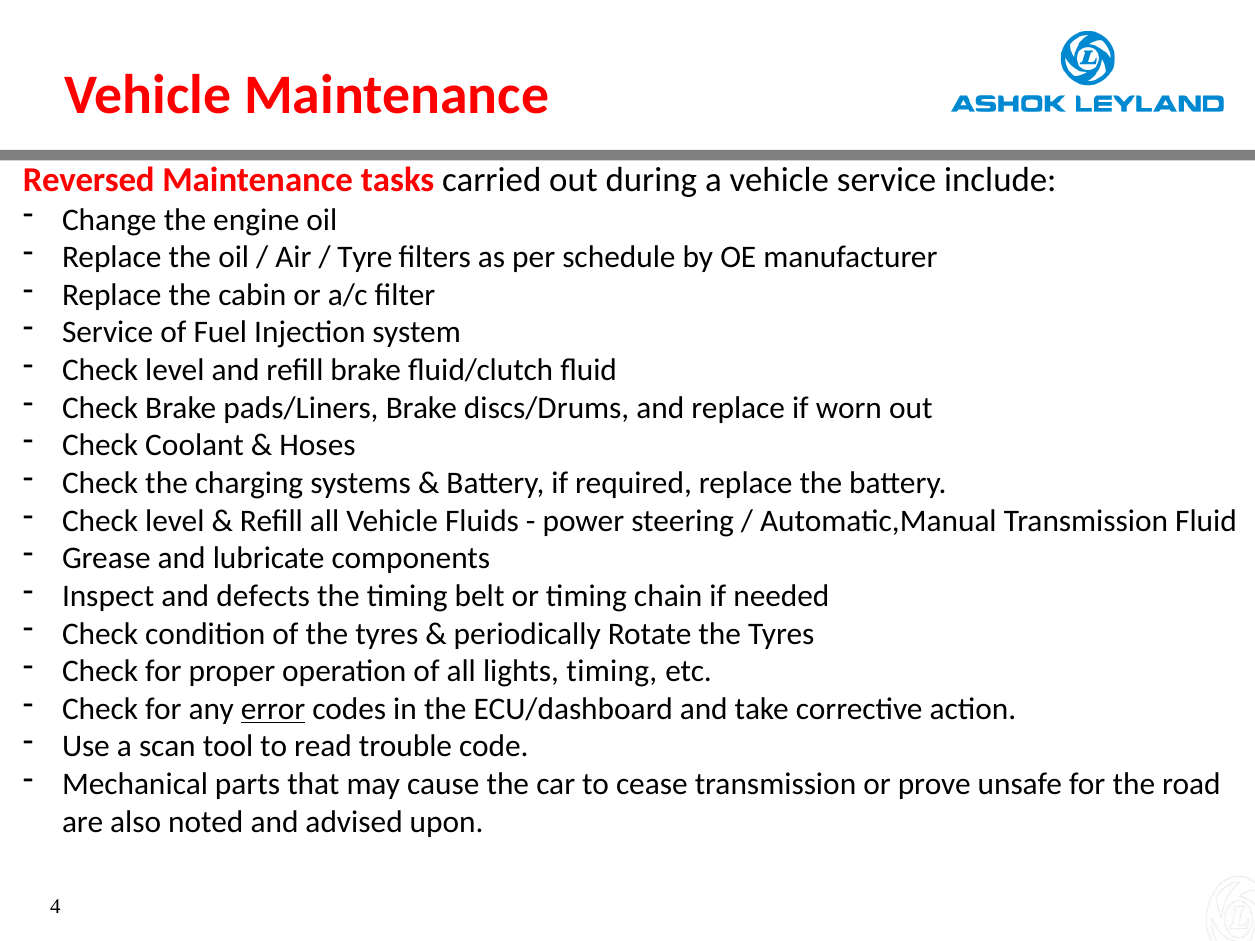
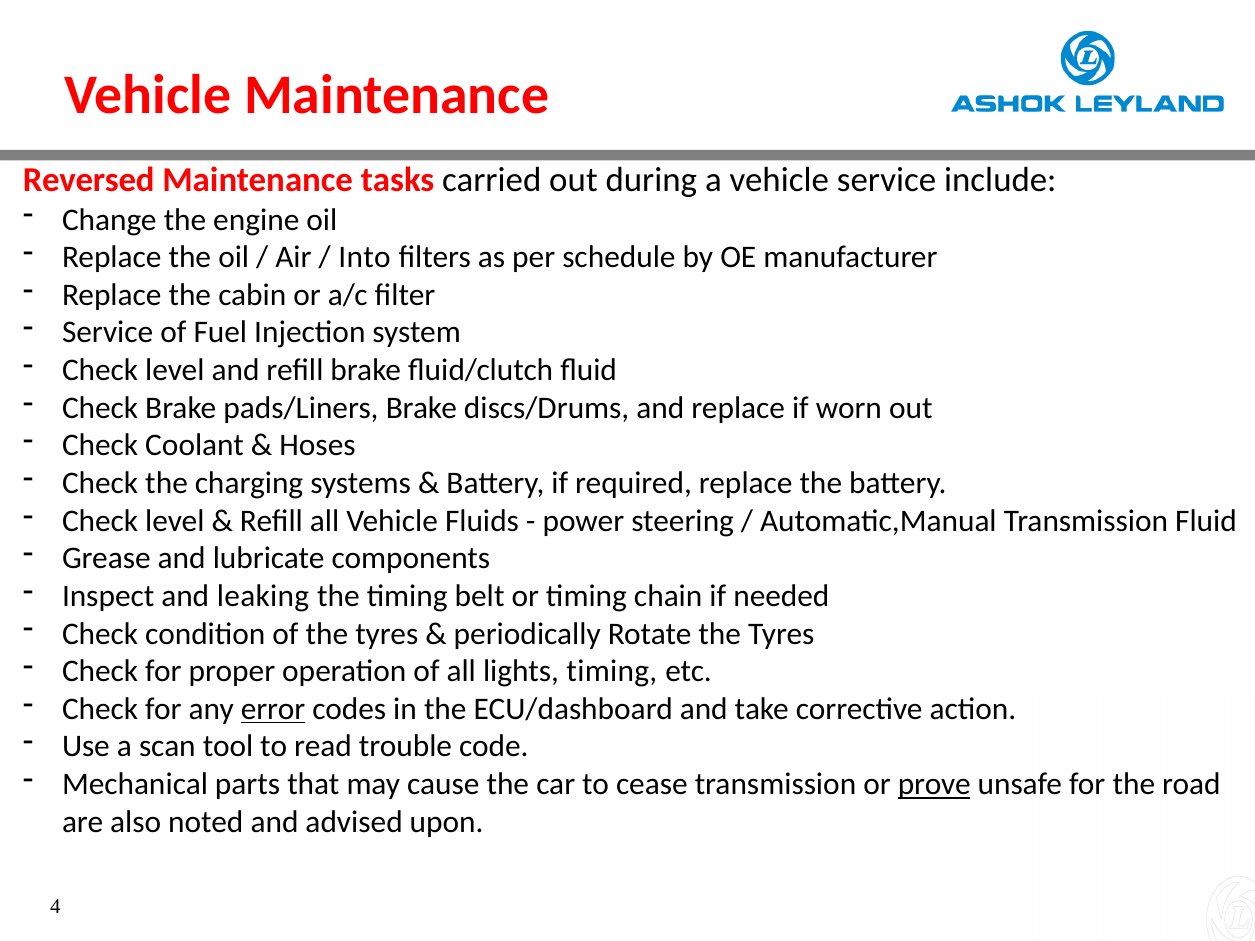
Tyre: Tyre -> Into (365, 257)
defects: defects -> leaking (263, 596)
prove underline: none -> present (934, 784)
